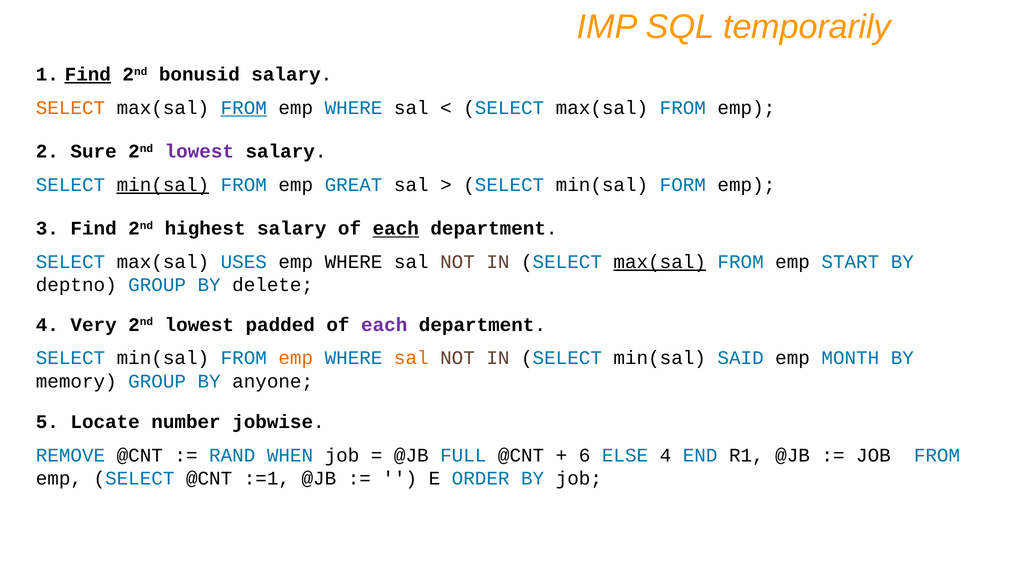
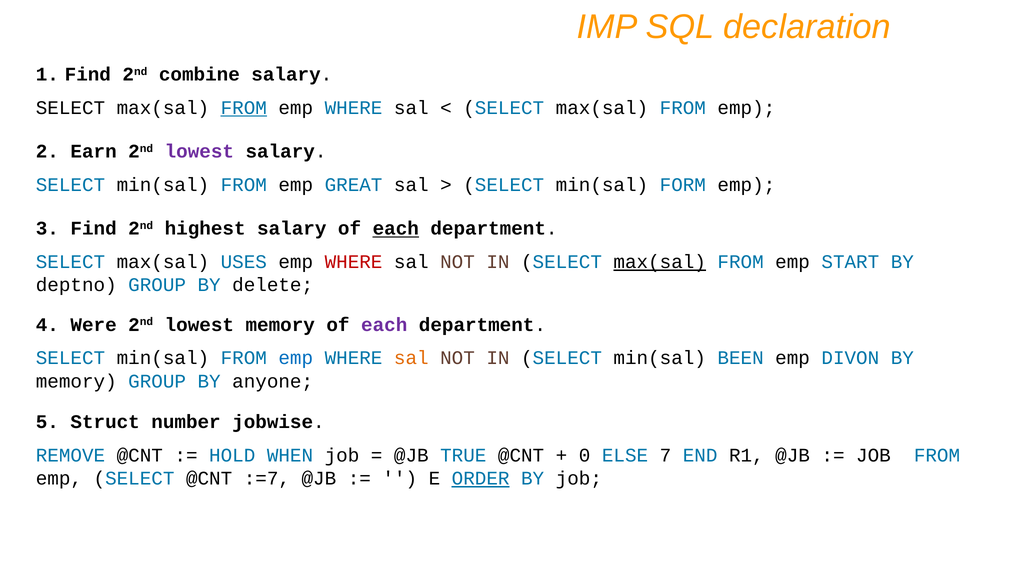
temporarily: temporarily -> declaration (807, 27)
Find underline: present -> none (88, 74)
bonusid: bonusid -> combine (199, 74)
SELECT colour: orange -> black (70, 108)
Sure: Sure -> Earn (94, 151)
min(sal underline: present -> none (163, 185)
WHERE colour: black -> red (354, 262)
Very: Very -> Were (94, 324)
lowest padded: padded -> memory (280, 324)
emp colour: orange -> blue (296, 358)
SAID: SAID -> BEEN (741, 358)
MONTH: MONTH -> DIVON (850, 358)
Locate: Locate -> Struct (105, 422)
RAND: RAND -> HOLD (232, 455)
FULL: FULL -> TRUE (463, 455)
6: 6 -> 0 (585, 455)
ELSE 4: 4 -> 7 (665, 455)
:=1: :=1 -> :=7 (267, 478)
ORDER underline: none -> present (481, 478)
